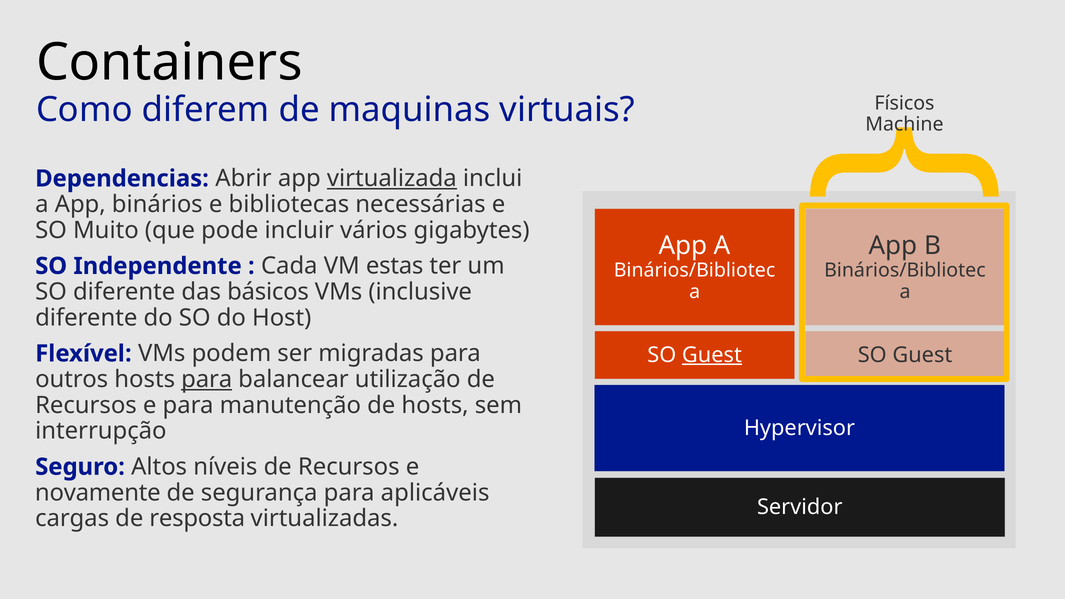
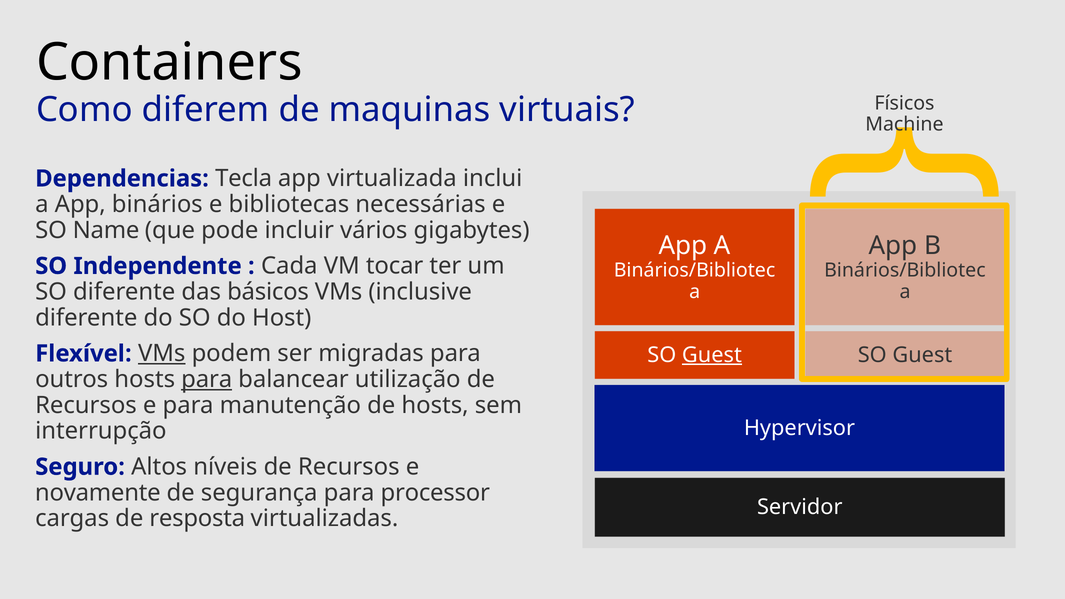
Abrir: Abrir -> Tecla (244, 179)
virtualizada underline: present -> none (392, 179)
Muito: Muito -> Name (106, 230)
estas: estas -> tocar (395, 266)
VMs underline: none -> present (162, 354)
aplicáveis: aplicáveis -> processor (435, 493)
